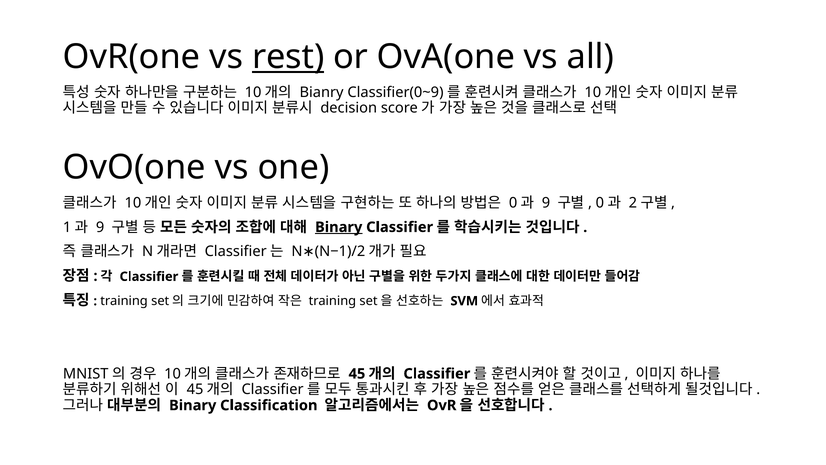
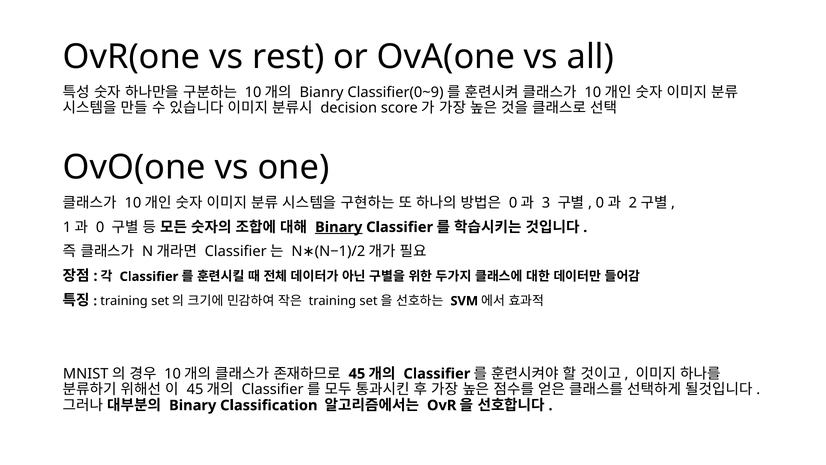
rest underline: present -> none (288, 57)
9: 9 -> 3 (546, 203)
9: 9 -> 0 (100, 227)
